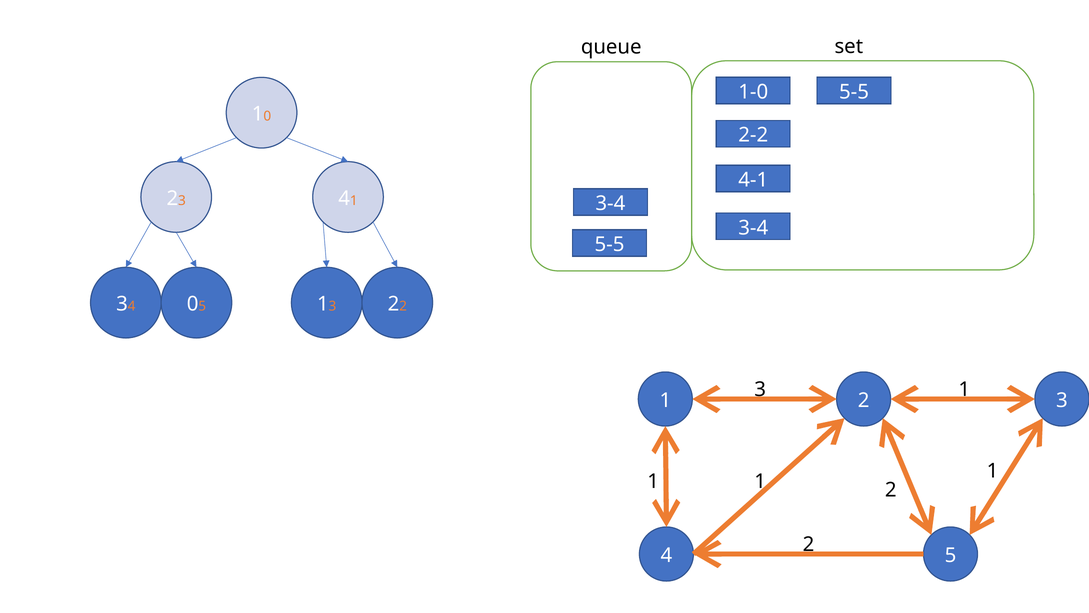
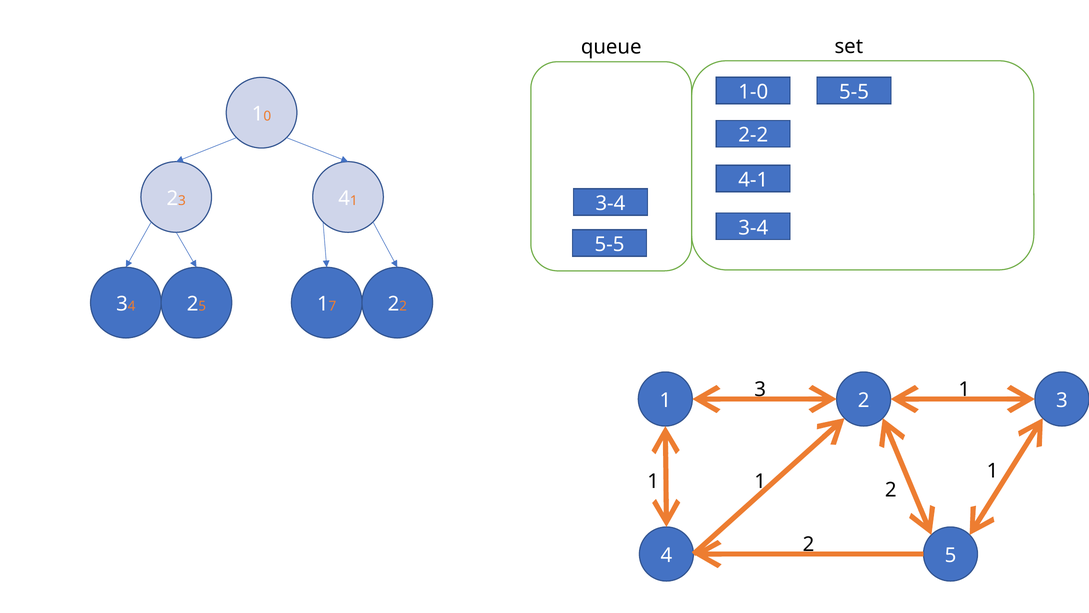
0: 0 -> 2 (193, 304)
1 3: 3 -> 7 (332, 306)
